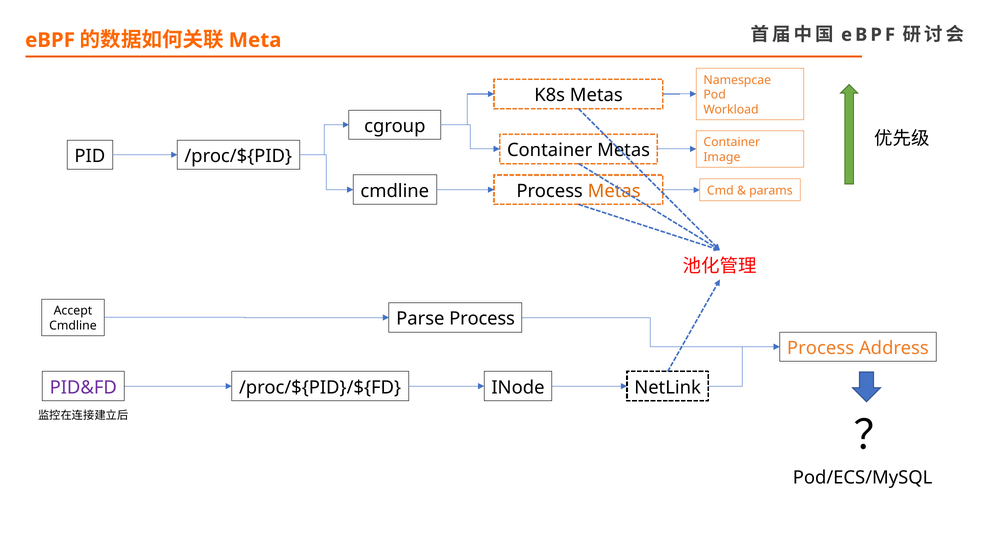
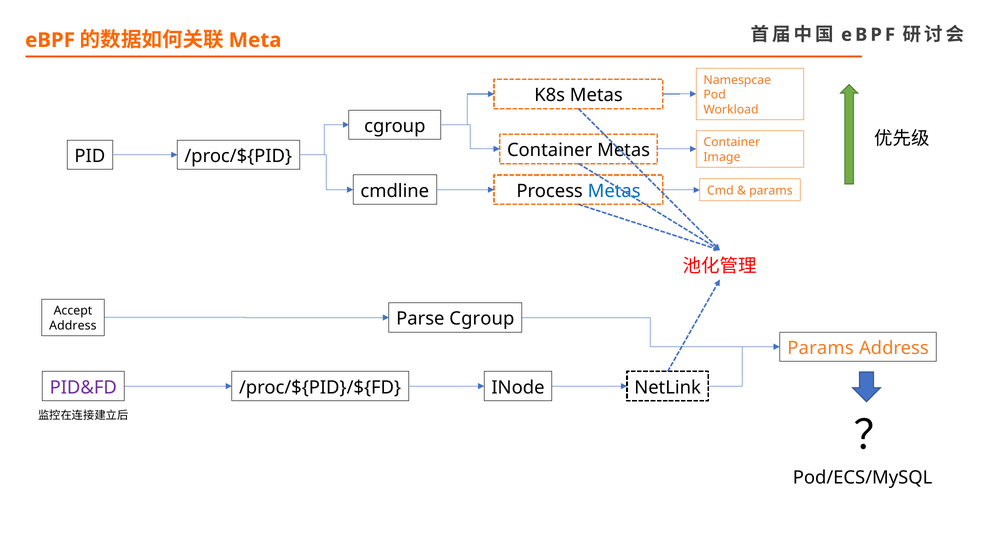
Metas colour: orange -> blue (614, 191)
Cmdline: Cmdline -> Address (73, 326)
Parse Process: Process -> Cgroup (482, 319)
Process: Process -> Params (821, 348)
